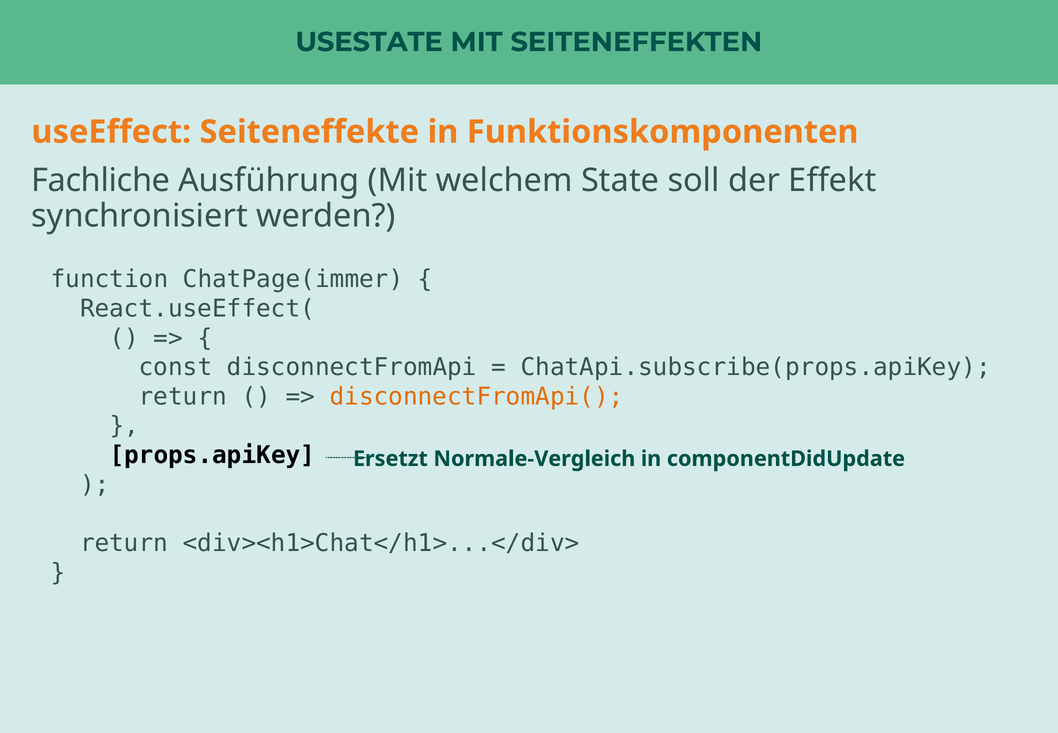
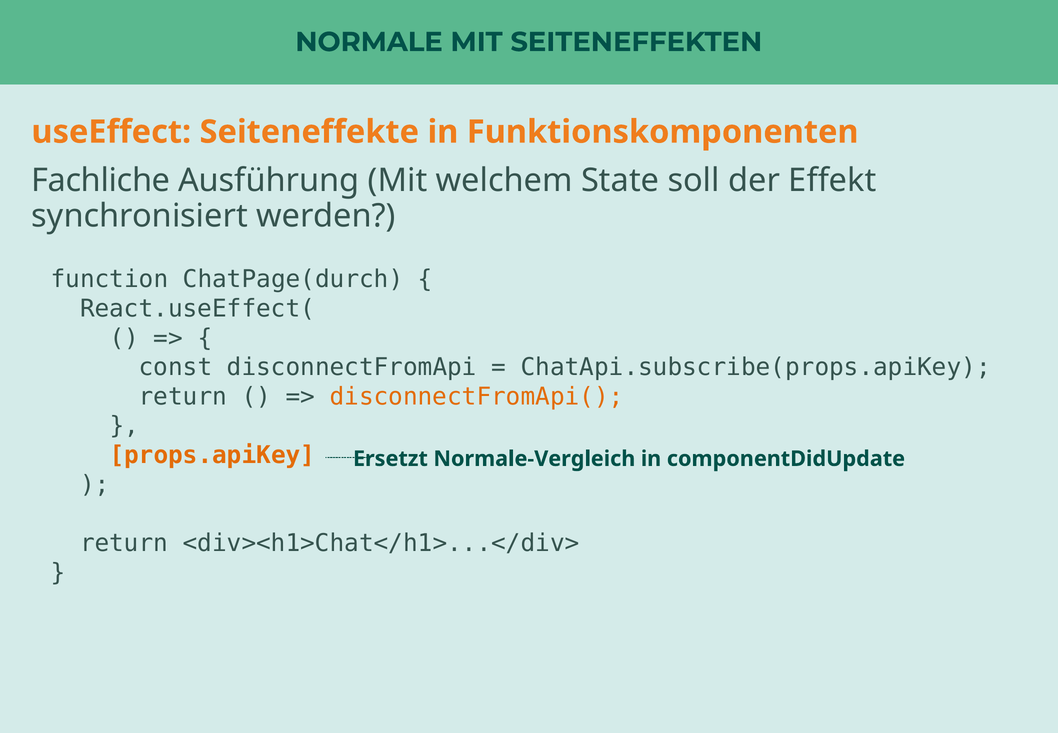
USESTATE: USESTATE -> NORMALE (369, 42)
ChatPage(immer: ChatPage(immer -> ChatPage(durch (293, 279)
props.apiKey colour: black -> orange (212, 455)
